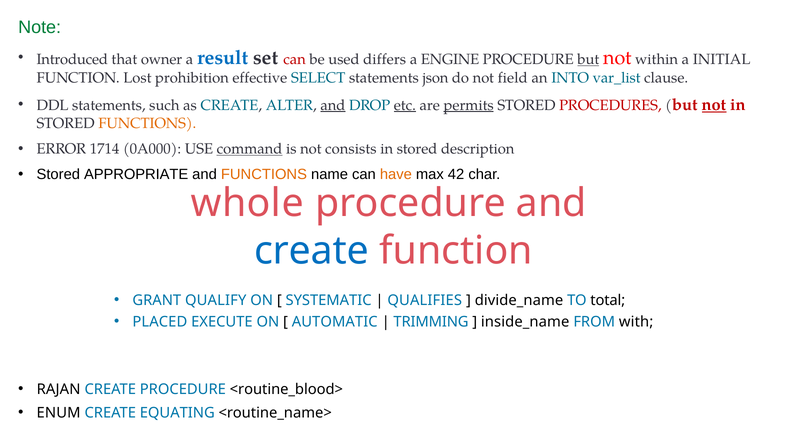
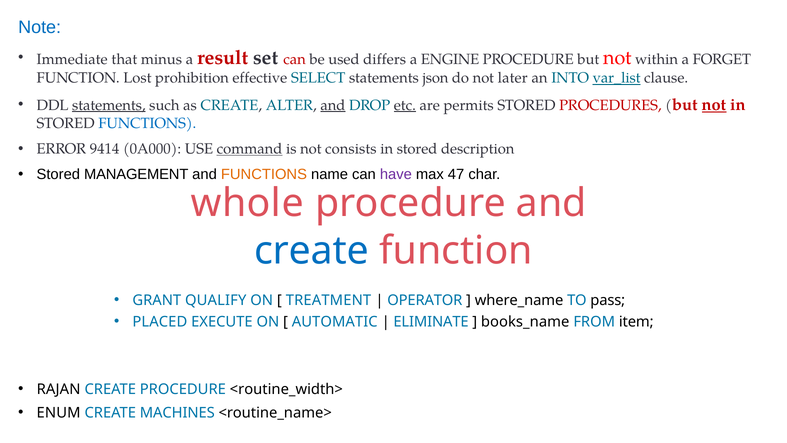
Note colour: green -> blue (40, 27)
Introduced: Introduced -> Immediate (72, 59)
owner: owner -> minus (161, 59)
result colour: blue -> red (223, 58)
but underline: present -> none (588, 59)
INITIAL: INITIAL -> FORGET (722, 59)
field: field -> later (513, 78)
var_list underline: none -> present (617, 78)
statements underline: none -> present (109, 105)
permits underline: present -> none (469, 105)
FUNCTIONS colour: orange -> blue (147, 123)
1714: 1714 -> 9414 (105, 149)
APPROPRIATE: APPROPRIATE -> MANAGEMENT (136, 174)
have colour: orange -> purple (396, 174)
42: 42 -> 47 (456, 174)
SYSTEMATIC: SYSTEMATIC -> TREATMENT (328, 300)
QUALIFIES: QUALIFIES -> OPERATOR (425, 300)
divide_name: divide_name -> where_name (519, 300)
total: total -> pass (608, 300)
TRIMMING: TRIMMING -> ELIMINATE (431, 322)
inside_name: inside_name -> books_name (525, 322)
with: with -> item (636, 322)
<routine_blood>: <routine_blood> -> <routine_width> (286, 389)
EQUATING: EQUATING -> MACHINES (177, 413)
